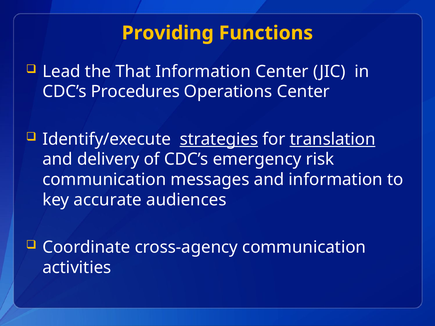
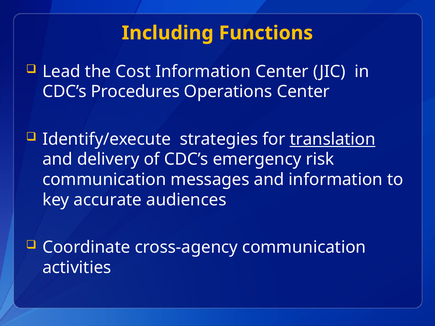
Providing: Providing -> Including (168, 33)
That: That -> Cost (133, 71)
strategies underline: present -> none (219, 139)
